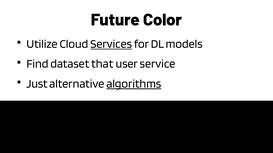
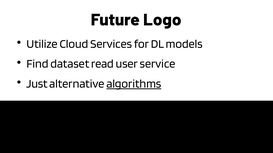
Color: Color -> Logo (162, 20)
Services underline: present -> none (111, 44)
that: that -> read (102, 64)
